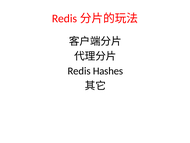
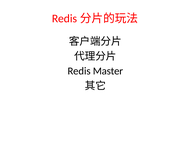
Hashes: Hashes -> Master (108, 71)
